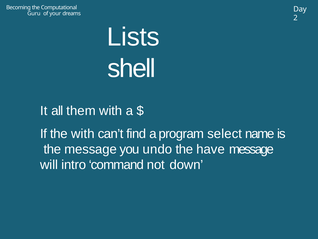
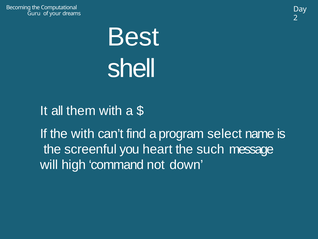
Lists: Lists -> Best (133, 37)
the message: message -> screenful (91, 149)
undo: undo -> heart (157, 149)
have: have -> such (210, 149)
intro: intro -> high (74, 164)
